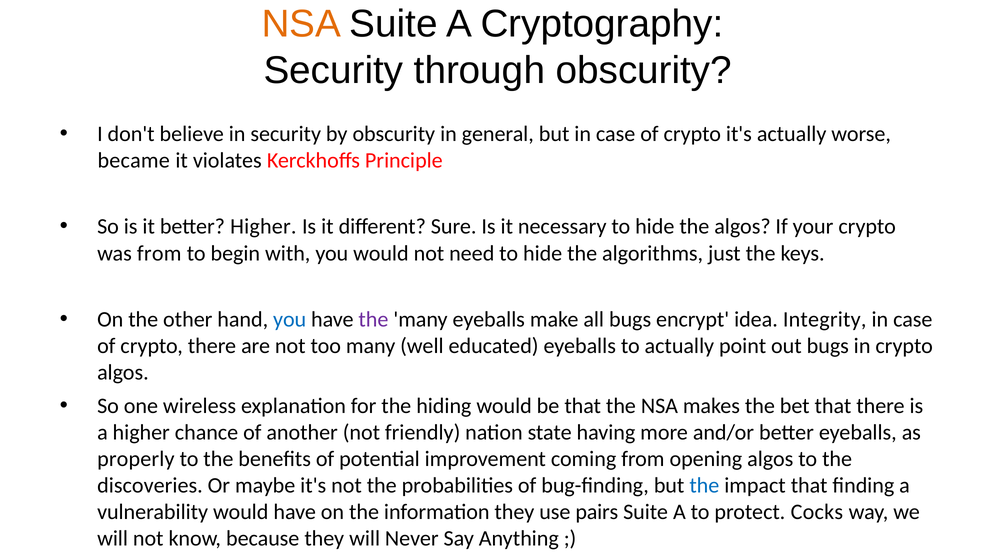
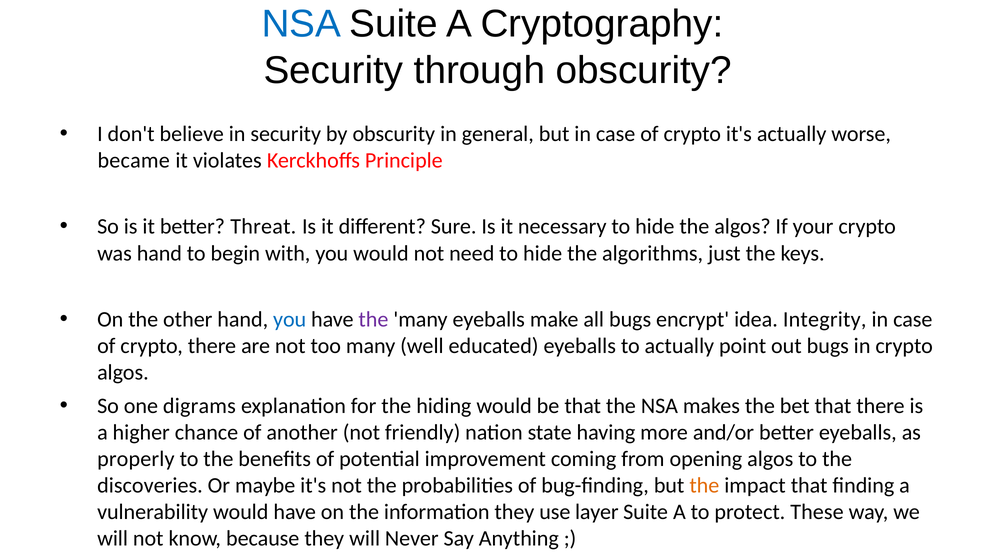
NSA colour: orange -> blue (301, 24)
better Higher: Higher -> Threat (263, 227)
was from: from -> hand (159, 253)
wireless: wireless -> digrams (199, 406)
the colour: blue -> orange (704, 486)
pairs: pairs -> layer (597, 512)
Cocks: Cocks -> These (817, 512)
